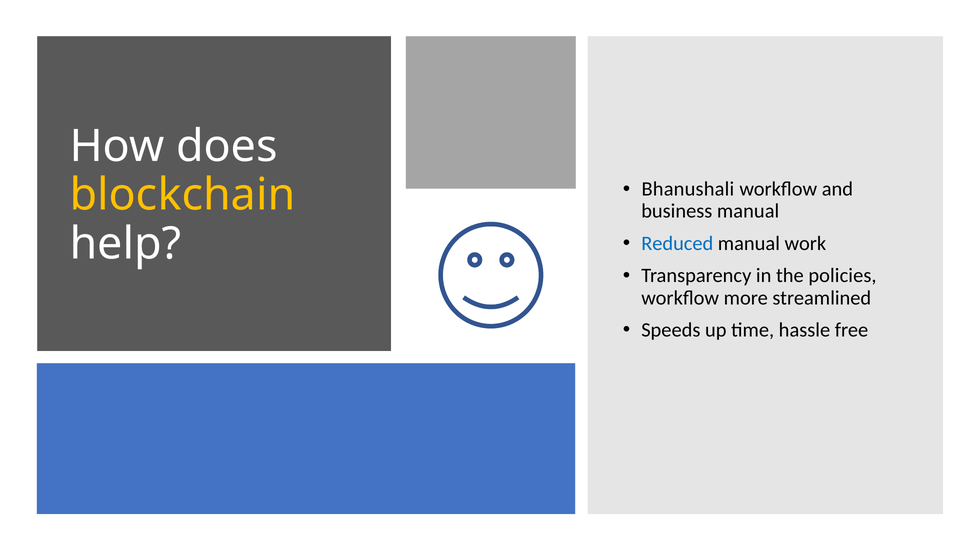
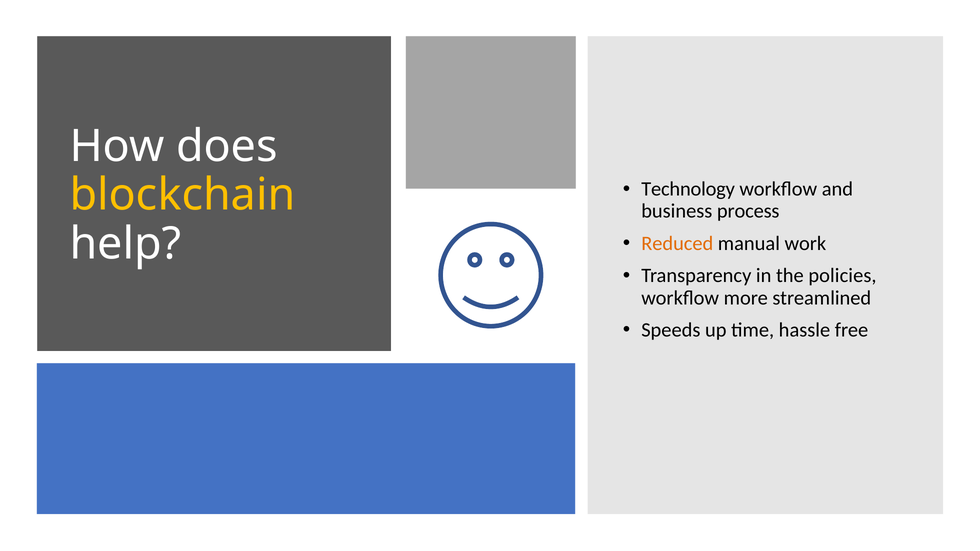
Bhanushali: Bhanushali -> Technology (688, 189)
business manual: manual -> process (748, 211)
Reduced colour: blue -> orange (677, 244)
